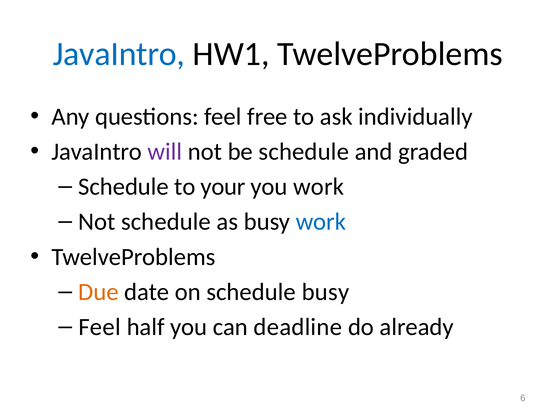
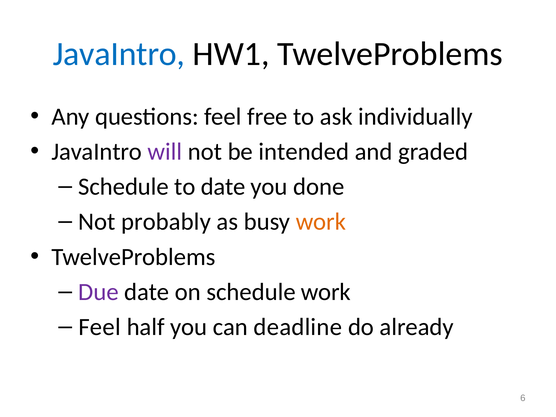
be schedule: schedule -> intended (304, 152)
to your: your -> date (223, 187)
you work: work -> done (319, 187)
Not schedule: schedule -> probably (166, 222)
work colour: blue -> orange (321, 222)
Due colour: orange -> purple (98, 292)
schedule busy: busy -> work (326, 292)
